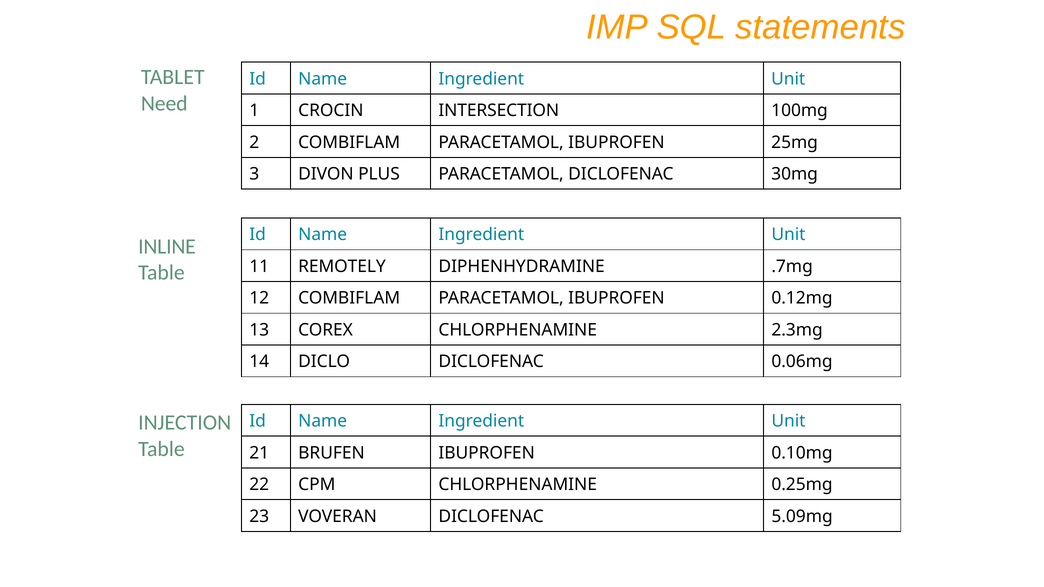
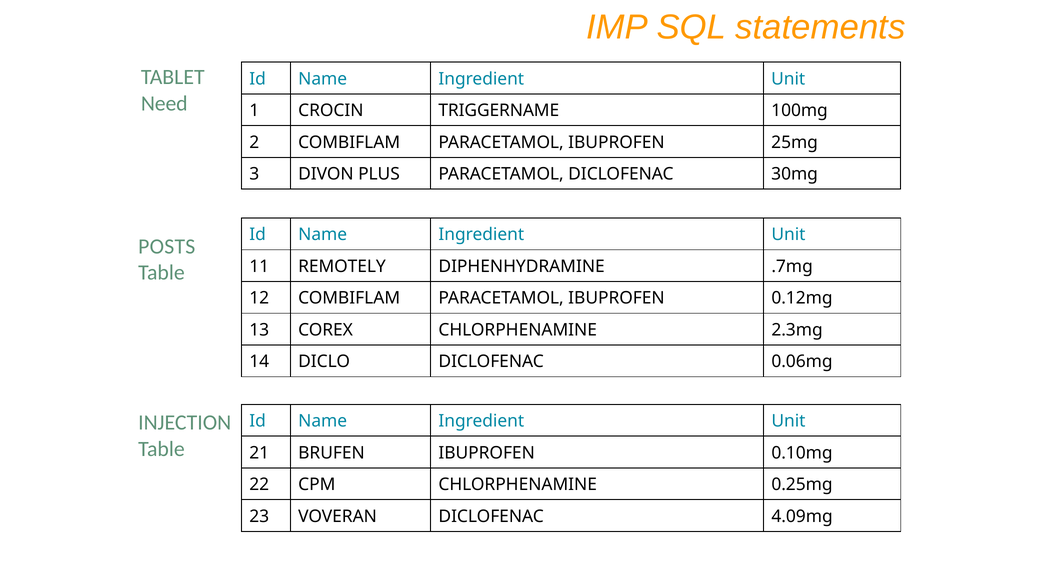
INTERSECTION: INTERSECTION -> TRIGGERNAME (499, 111)
INLINE: INLINE -> POSTS (167, 246)
5.09mg: 5.09mg -> 4.09mg (802, 516)
